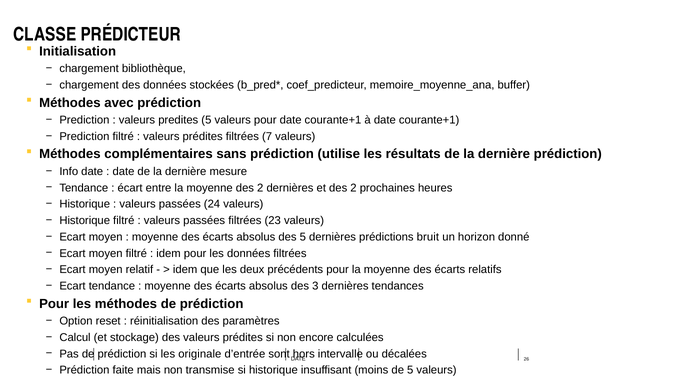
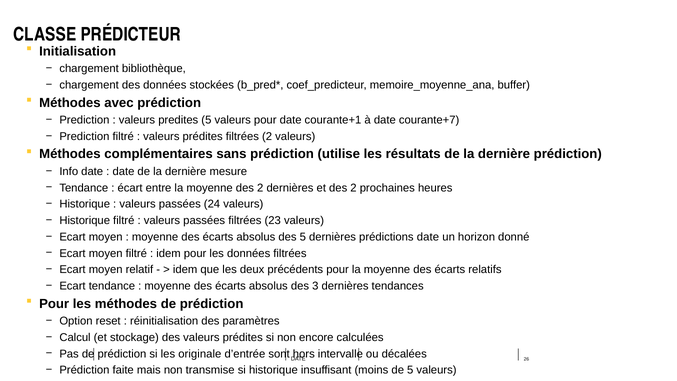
à date courante+1: courante+1 -> courante+7 (429, 120)
filtrées 7: 7 -> 2 (267, 136)
prédictions bruit: bruit -> date (428, 237)
